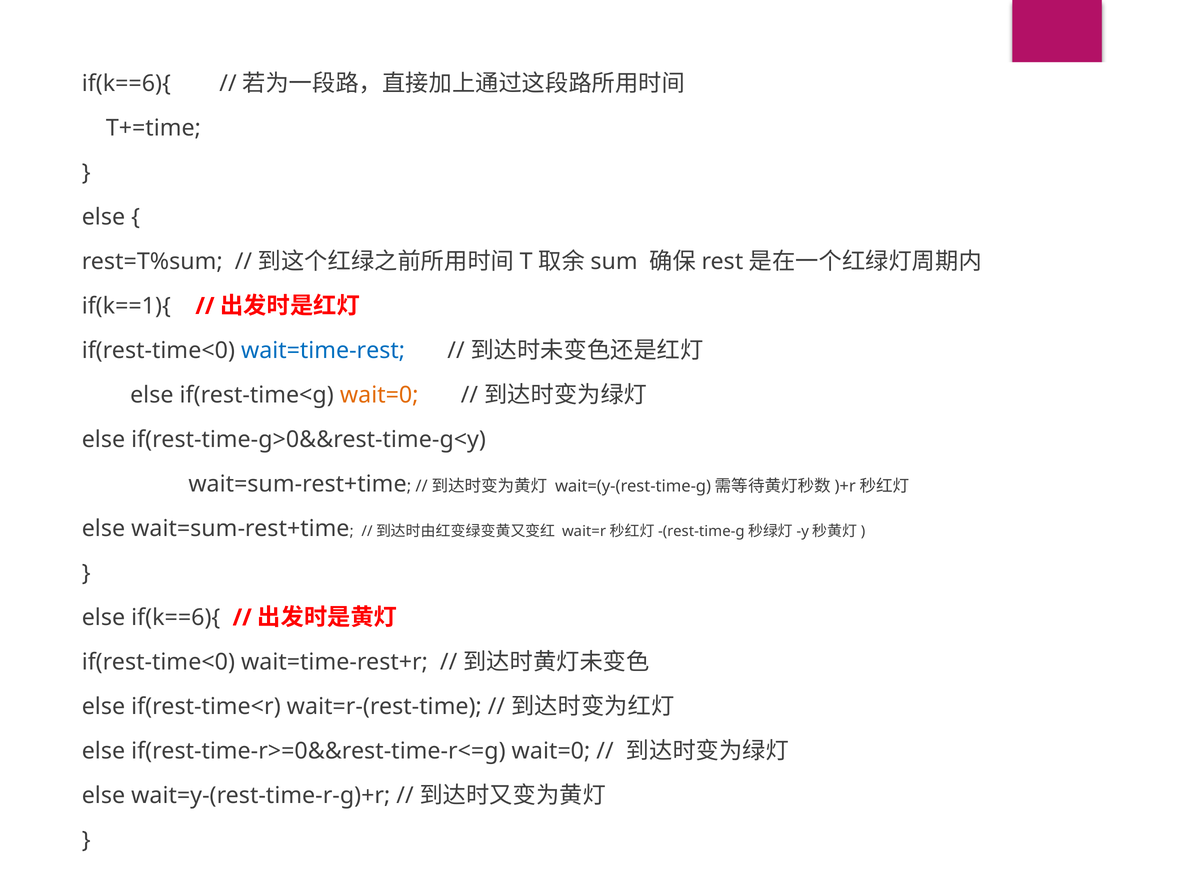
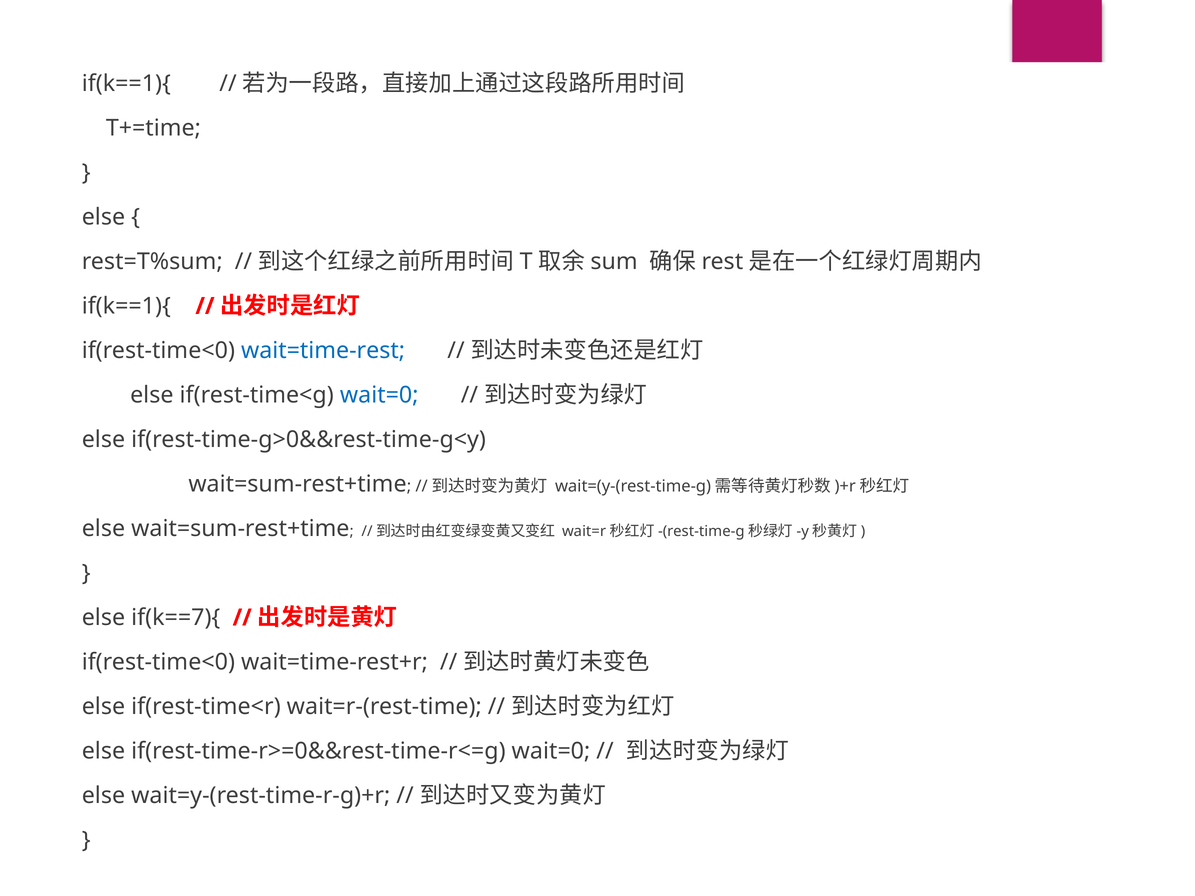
if(k==6){: if(k==6){ -> if(k==1){ (126, 84)
wait=0 colour: orange -> blue (379, 395)
else if(k==6){: if(k==6){ -> if(k==7){ (176, 618)
